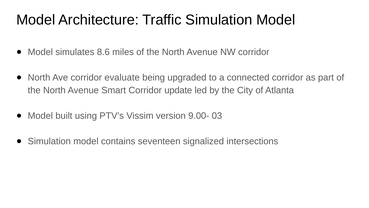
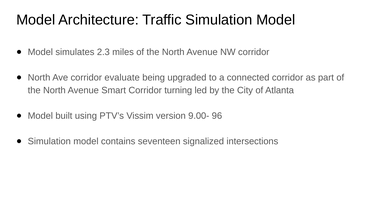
8.6: 8.6 -> 2.3 (103, 52)
update: update -> turning (178, 90)
03: 03 -> 96 (217, 116)
